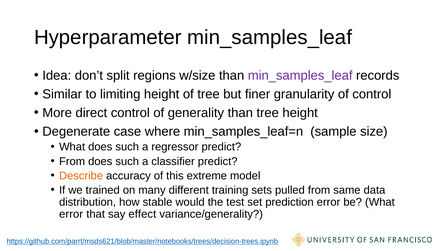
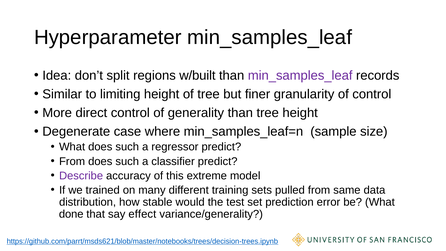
w/size: w/size -> w/built (197, 75)
Describe colour: orange -> purple (81, 176)
error: error -> done (71, 214)
